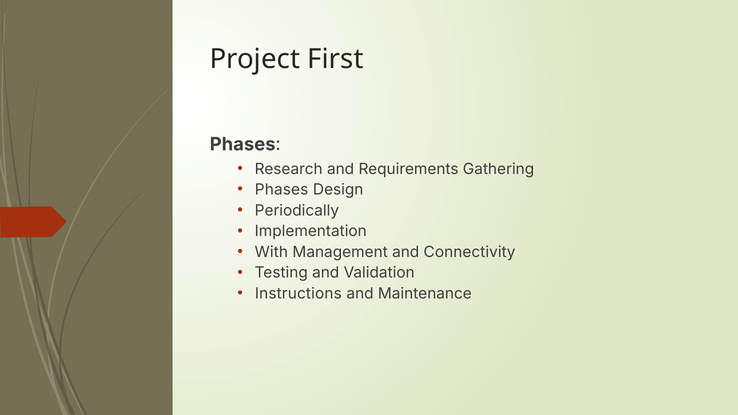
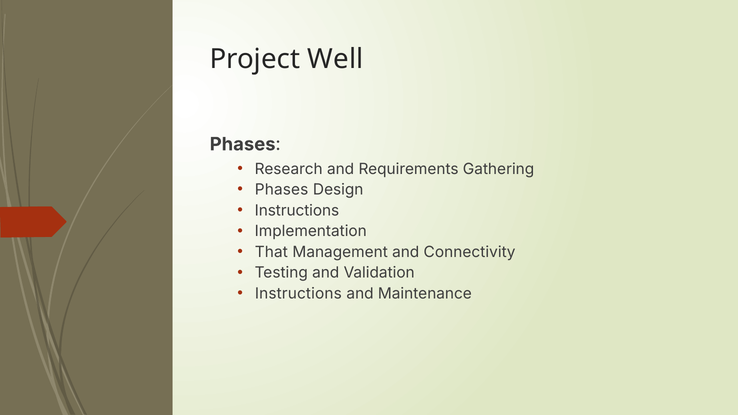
First: First -> Well (335, 59)
Periodically: Periodically -> Instructions (297, 211)
With: With -> That (271, 252)
